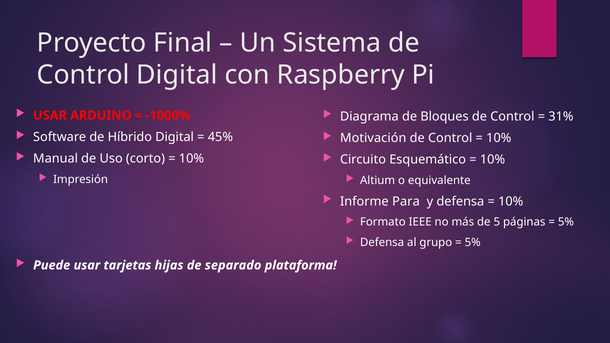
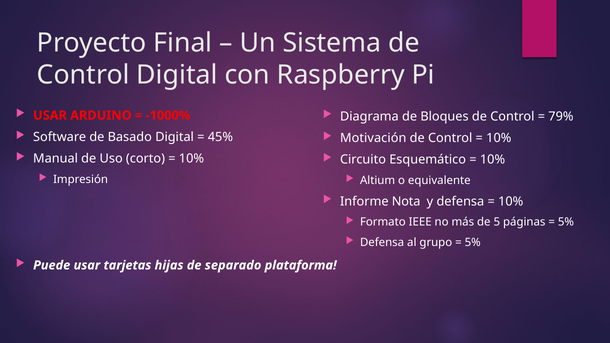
31%: 31% -> 79% (561, 116)
Híbrido: Híbrido -> Basado (130, 137)
Para: Para -> Nota (406, 201)
